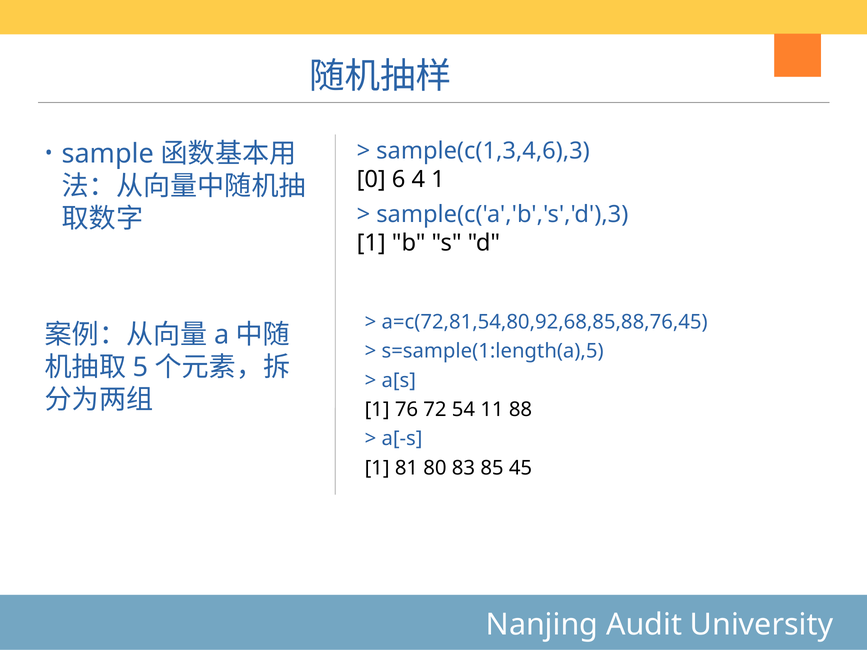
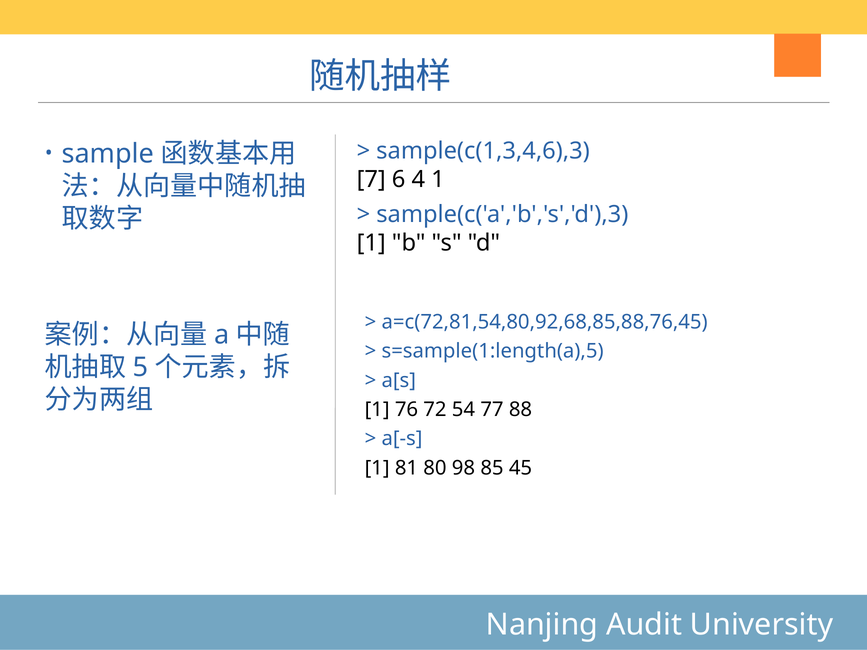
0: 0 -> 7 (371, 180)
11: 11 -> 77 (492, 410)
83: 83 -> 98 (463, 468)
